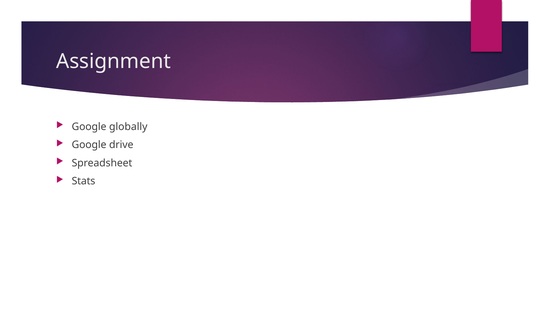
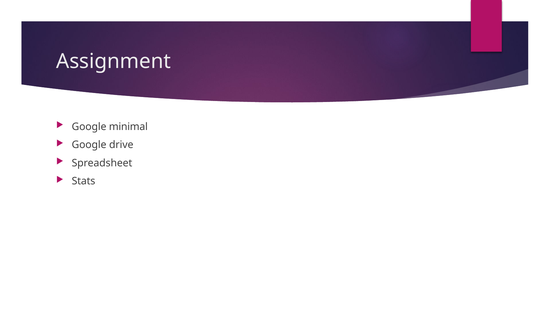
globally: globally -> minimal (128, 126)
